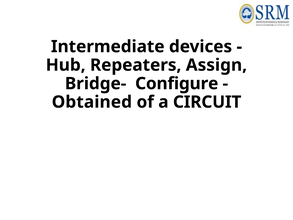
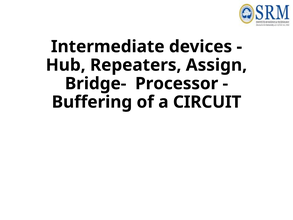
Configure: Configure -> Processor (177, 83)
Obtained: Obtained -> Buffering (92, 102)
